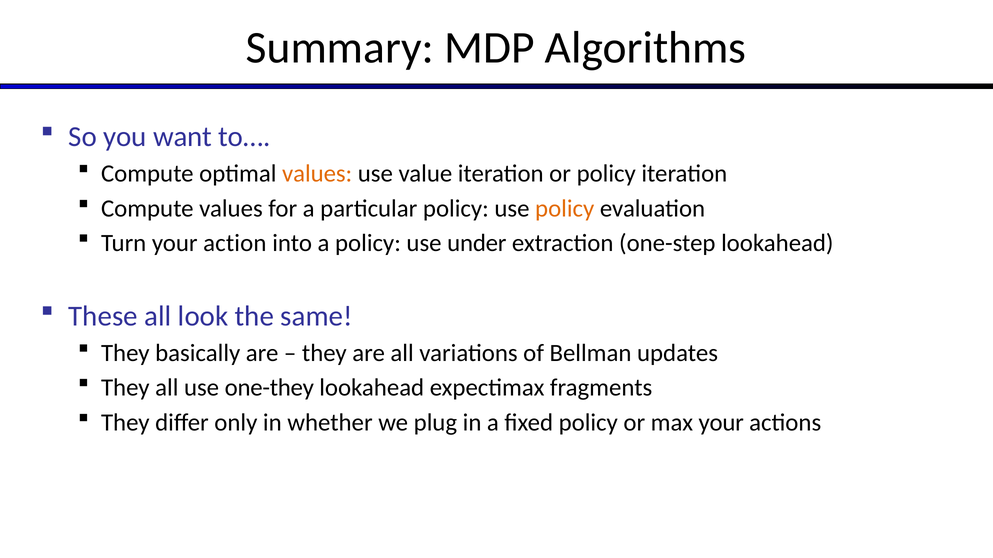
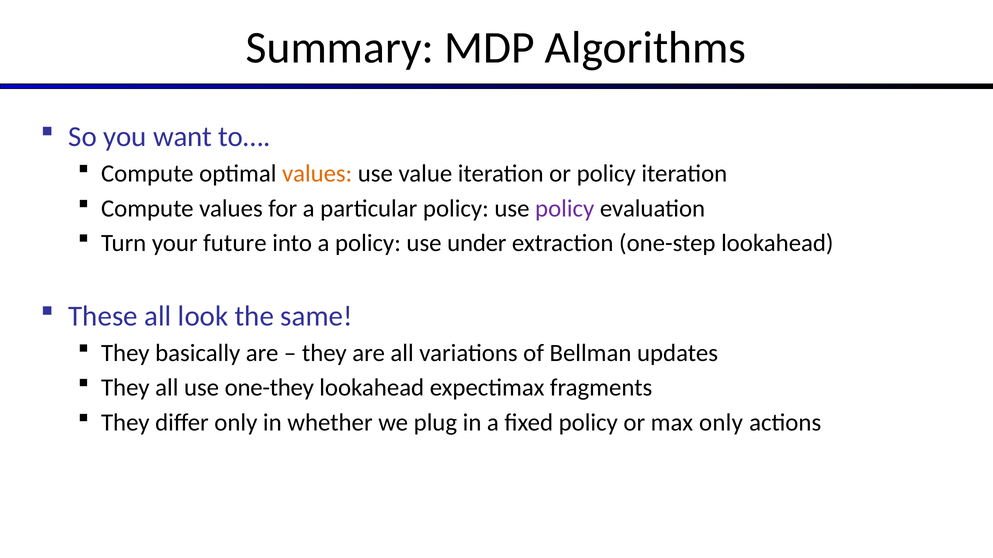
policy colour: orange -> purple (565, 209)
action: action -> future (235, 243)
max your: your -> only (721, 423)
